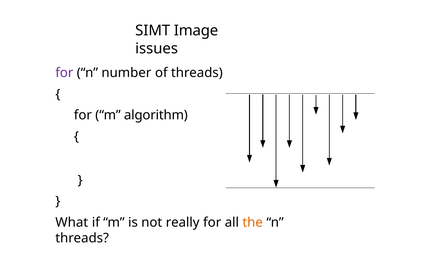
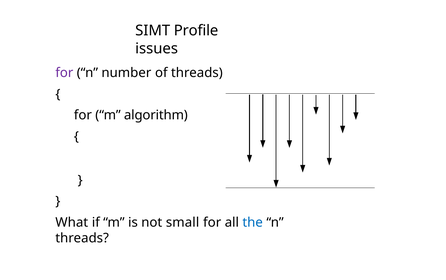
Image: Image -> Profile (196, 30)
really: really -> small (183, 222)
the colour: orange -> blue (253, 222)
